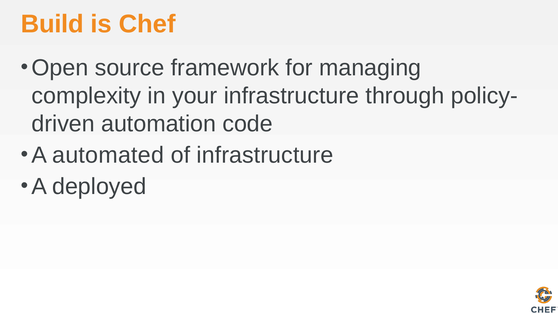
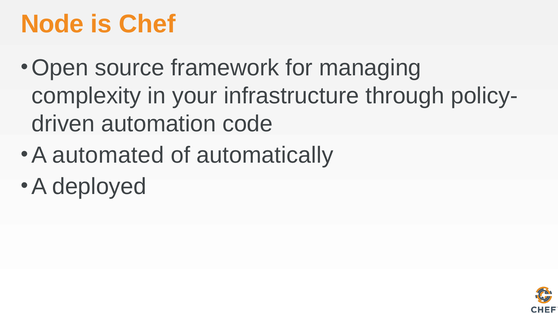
Build: Build -> Node (52, 24)
of infrastructure: infrastructure -> automatically (265, 155)
